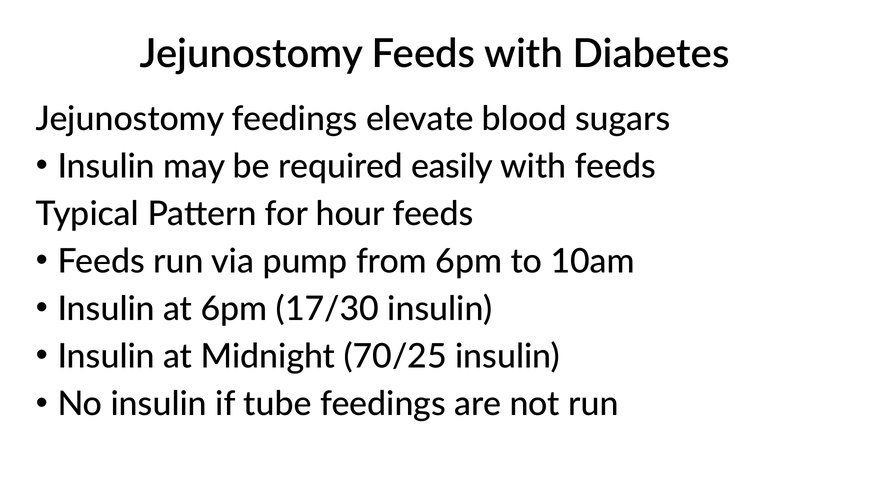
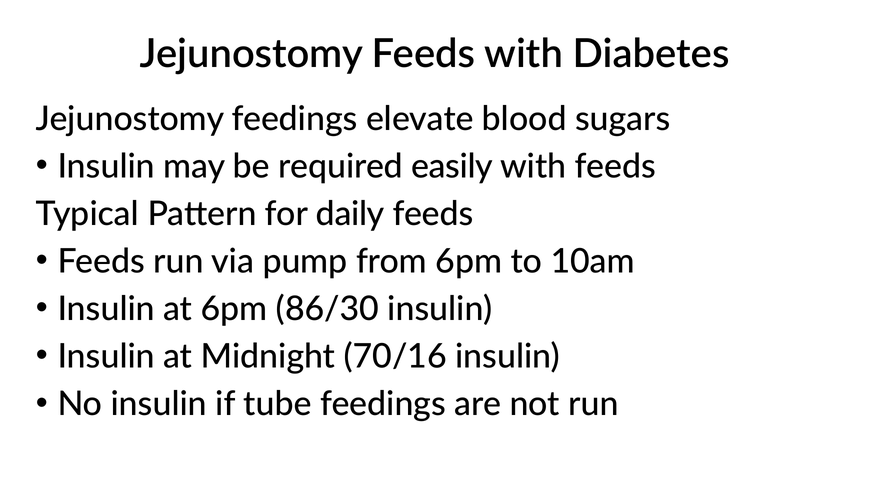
hour: hour -> daily (350, 214)
17/30: 17/30 -> 86/30 (327, 309)
70/25: 70/25 -> 70/16 (395, 356)
